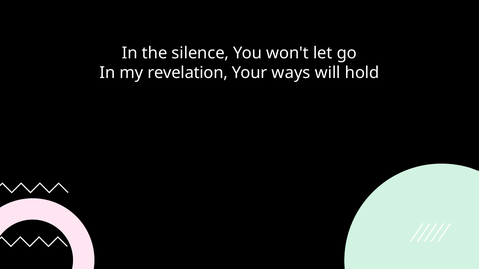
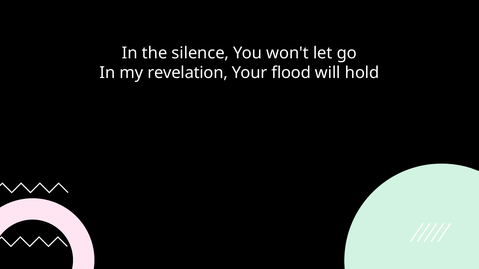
ways: ways -> flood (291, 73)
